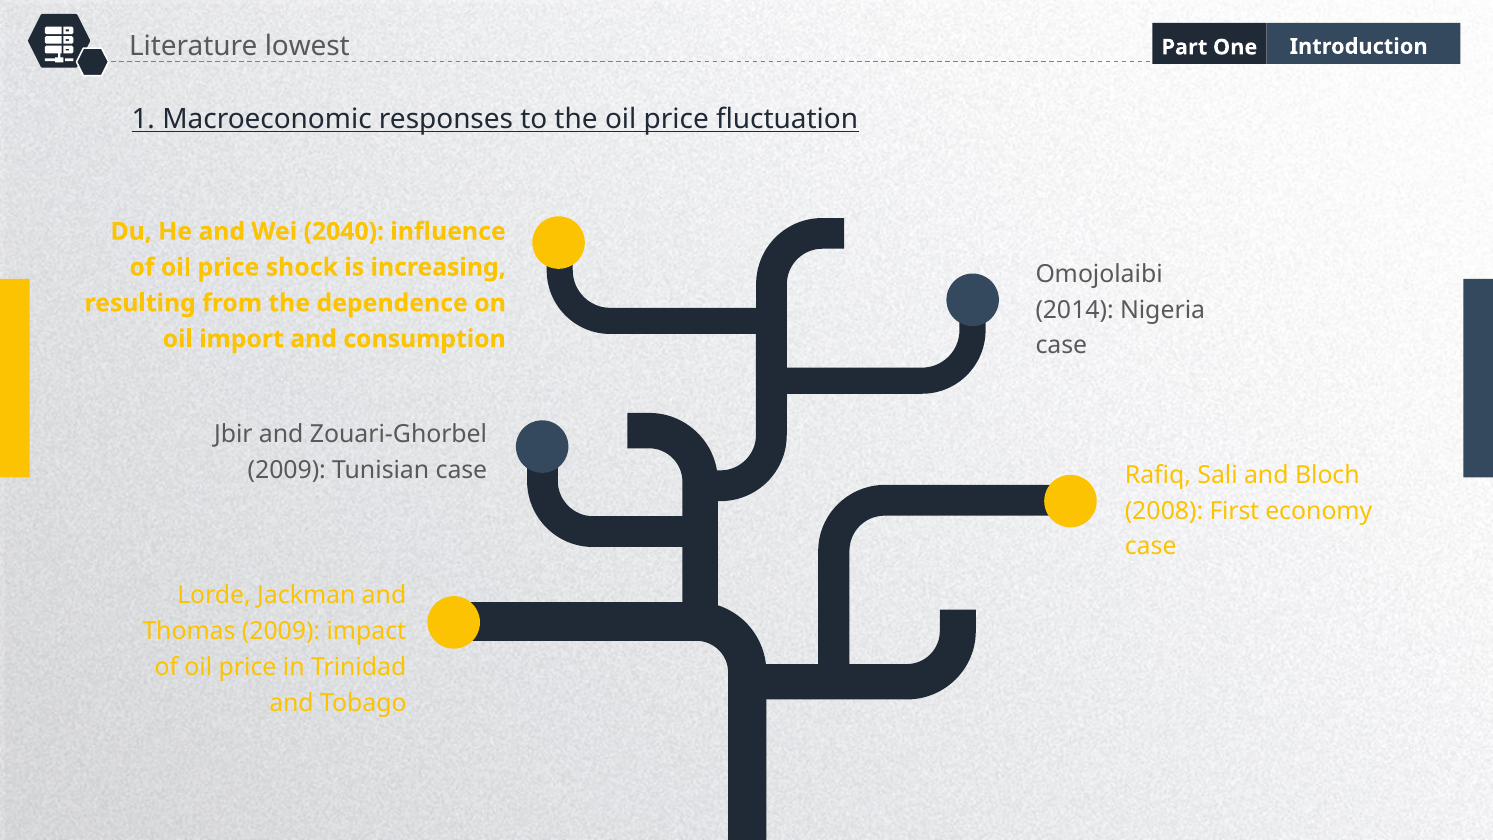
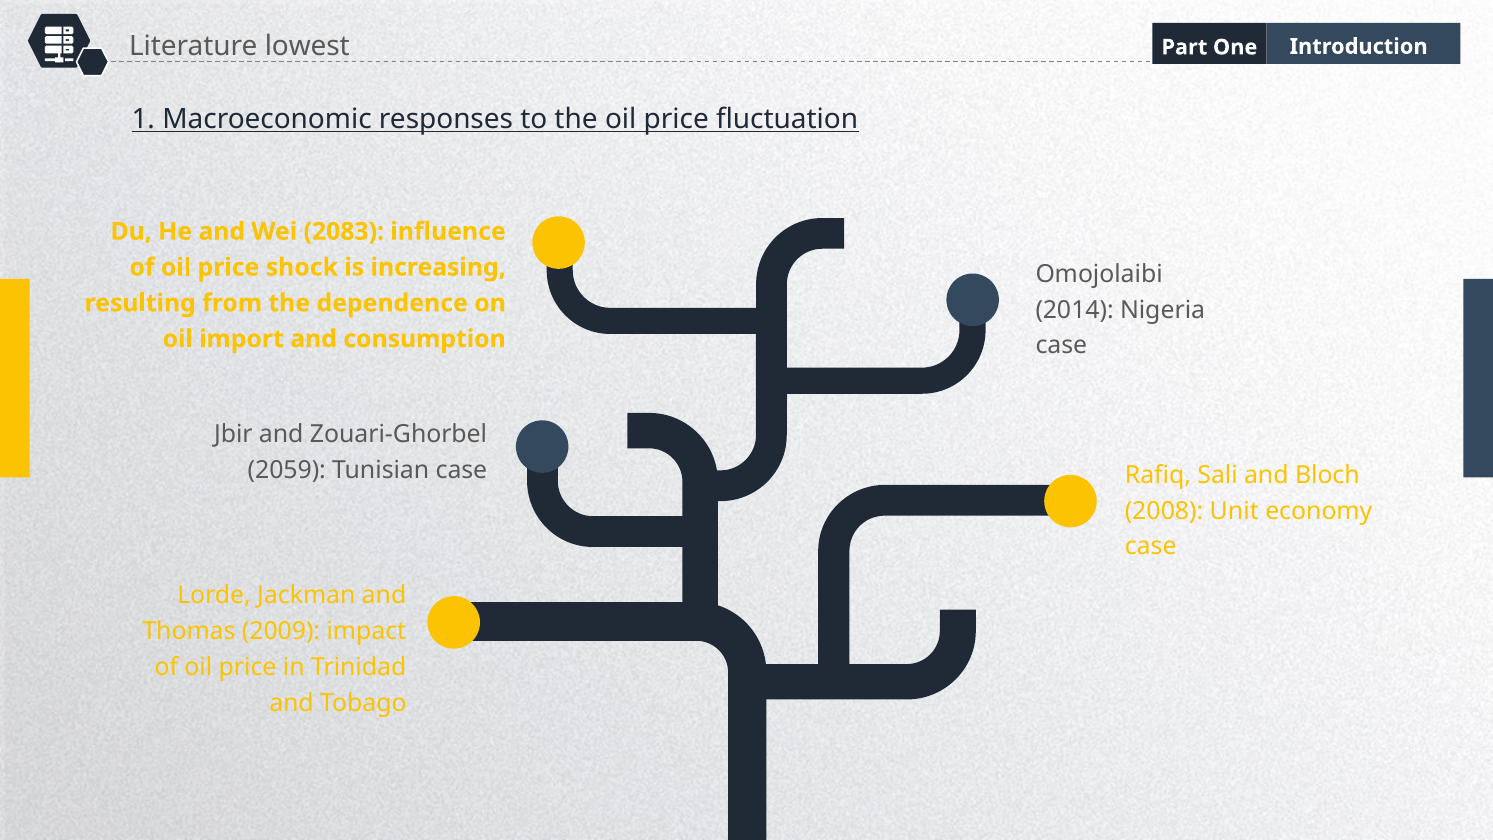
2040: 2040 -> 2083 (344, 231)
2009: 2009 -> 2059 (287, 470)
First: First -> Unit (1234, 511)
